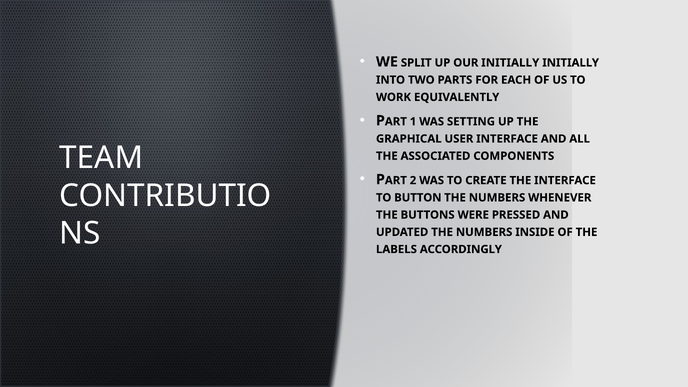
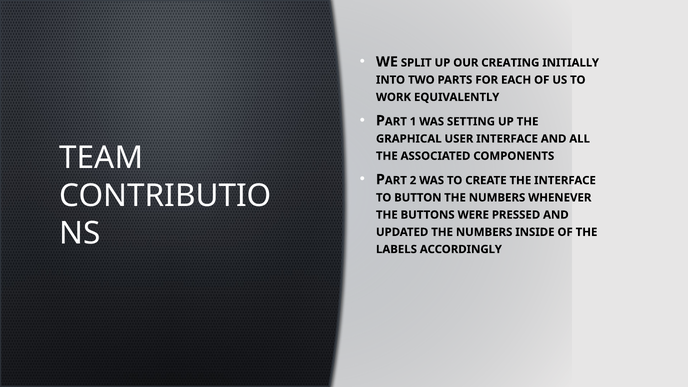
OUR INITIALLY: INITIALLY -> CREATING (510, 63)
